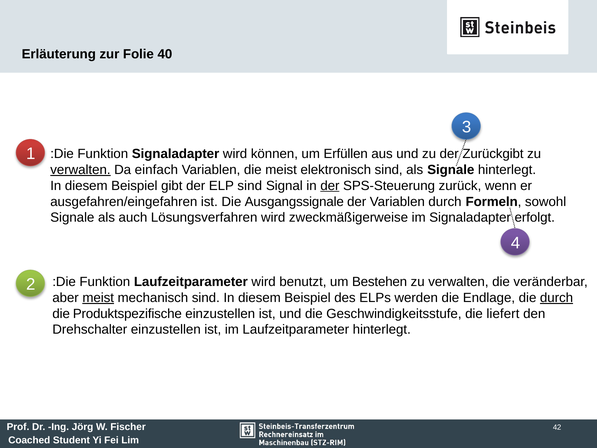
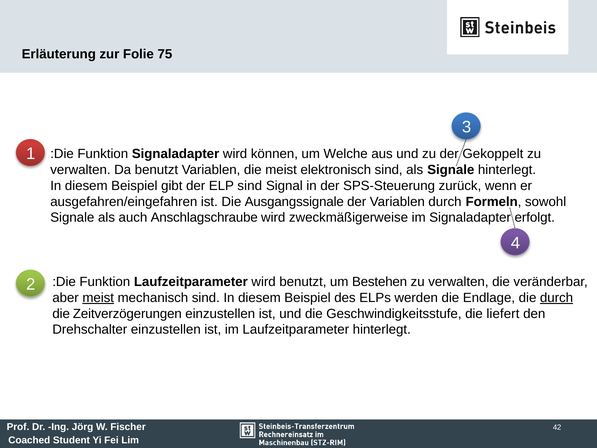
40: 40 -> 75 (165, 54)
Erfüllen: Erfüllen -> Welche (346, 154)
Zurückgibt: Zurückgibt -> Gekoppelt (493, 154)
verwalten underline: present -> none (80, 170)
Da einfach: einfach -> benutzt (156, 170)
der underline: present -> none (330, 186)
Lösungsverfahren: Lösungsverfahren -> Anschlagschraube (204, 217)
Produktspezifische: Produktspezifische -> Zeitverzögerungen (127, 313)
